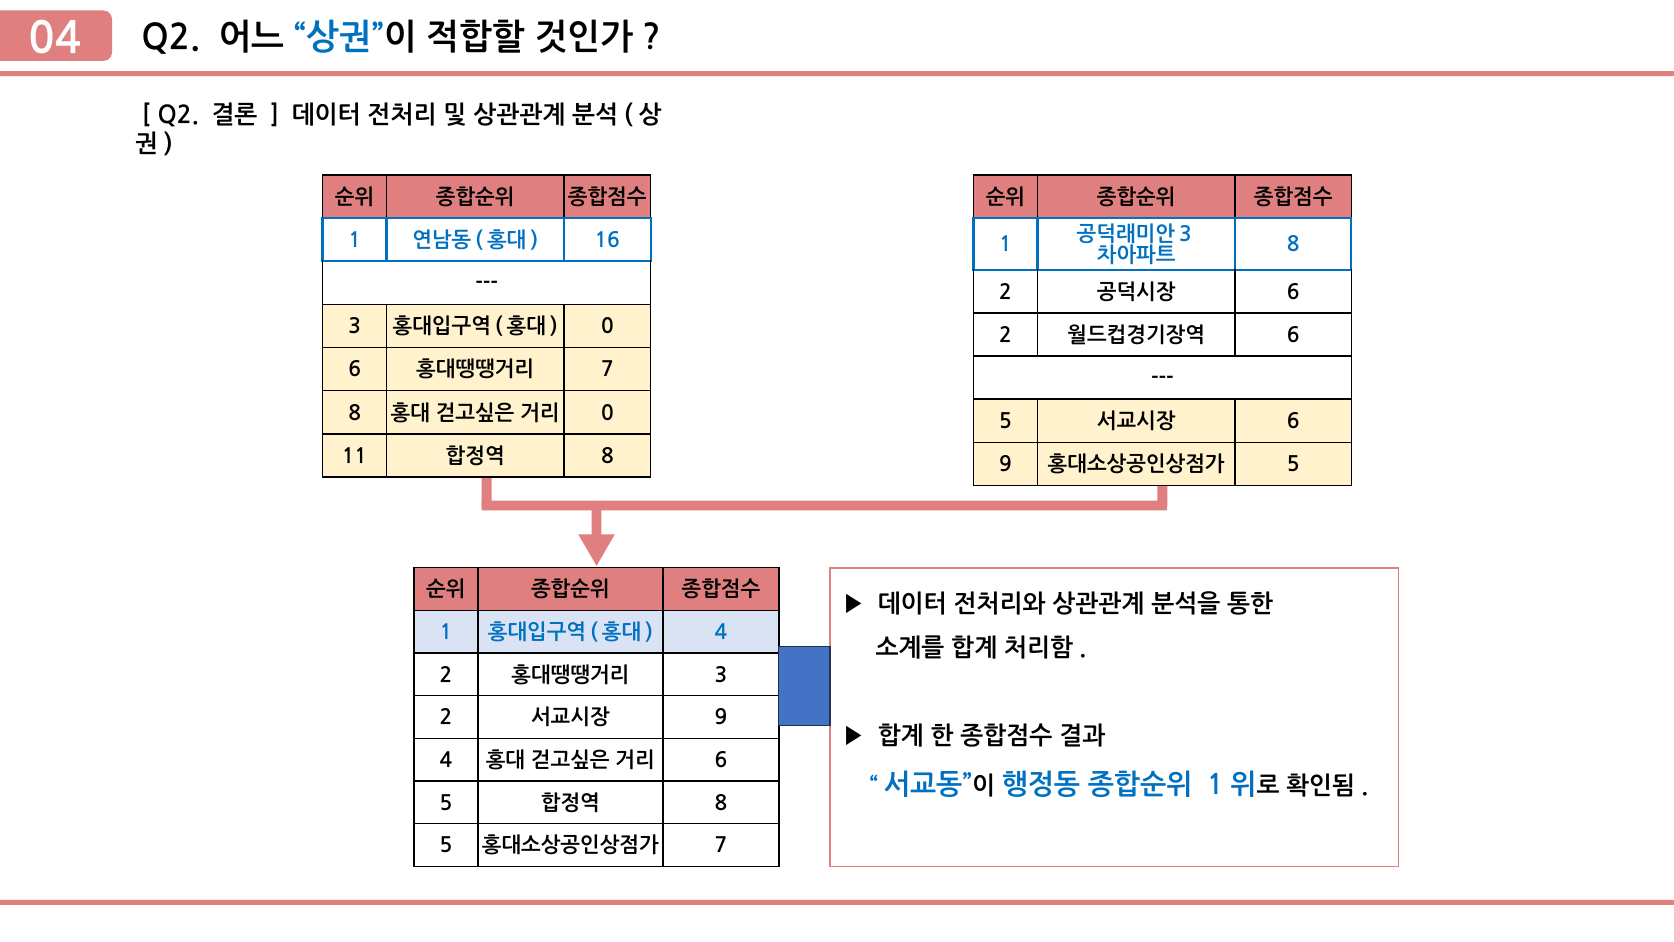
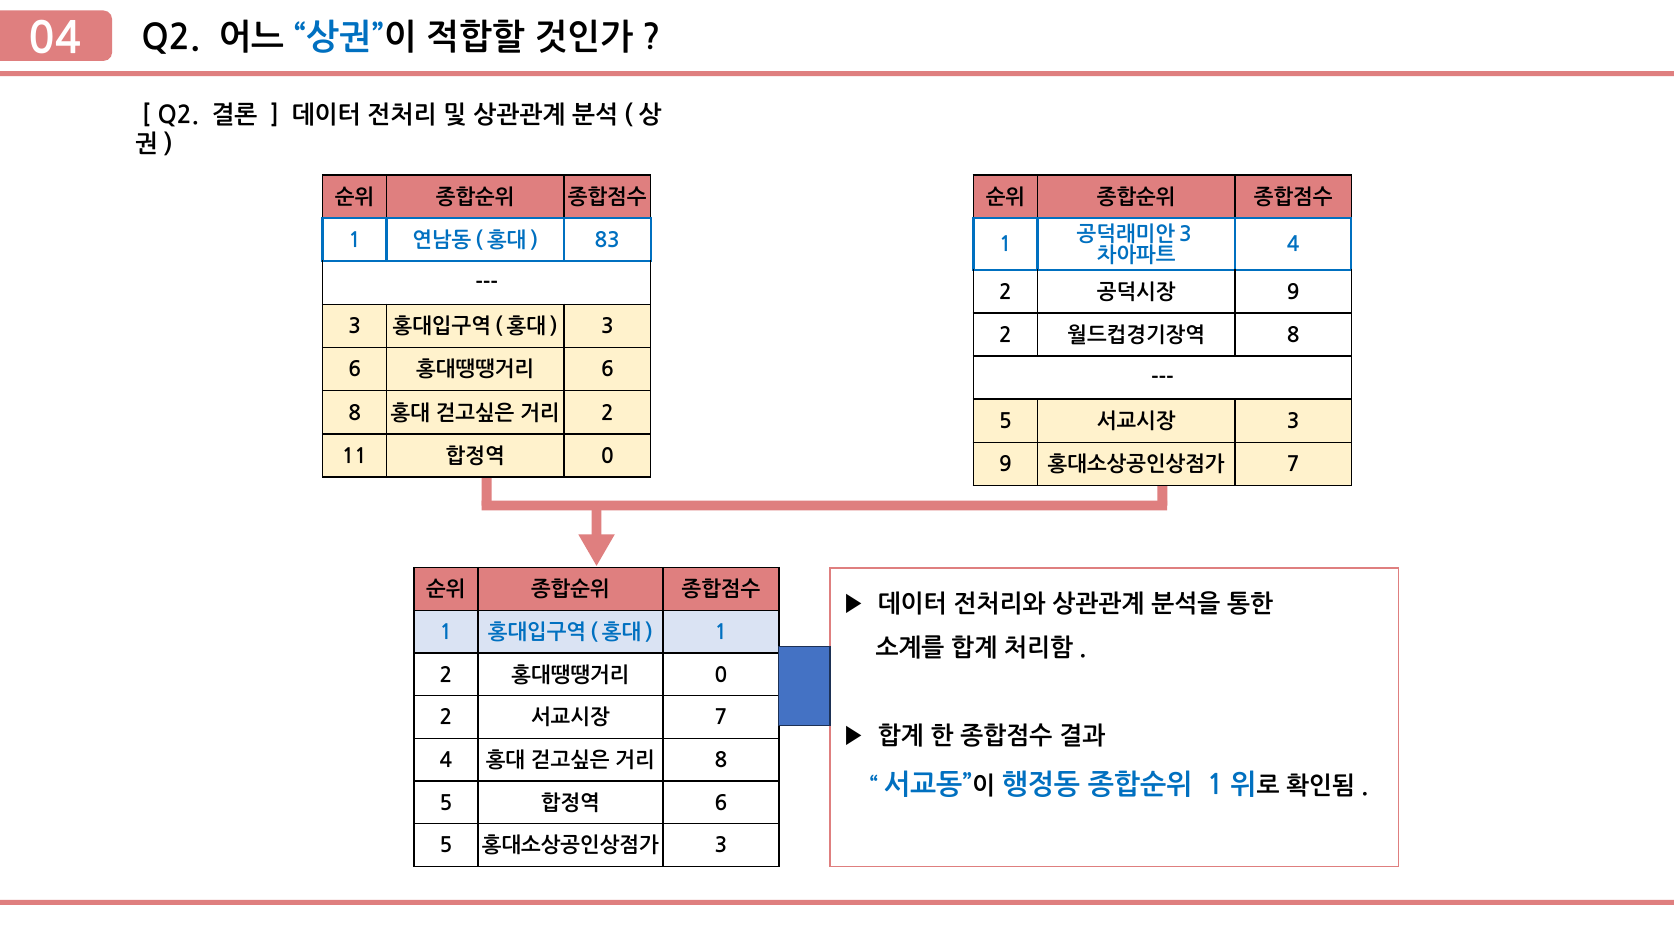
16: 16 -> 83 (607, 240)
8: 8 -> 4 (1293, 245)
6: 6 -> 9 (1293, 292)
0: 0 -> 3 (607, 327)
6: 6 -> 8 (1293, 335)
7: 7 -> 6 (607, 370)
0: 0 -> 2 (607, 413)
6: 6 -> 3 (1293, 421)
8: 8 -> 0 (607, 456)
5: 5 -> 7 (1293, 465)
4: 4 -> 1 (721, 632)
3: 3 -> 0 (721, 675)
9: 9 -> 7 (721, 718)
6: 6 -> 8 (721, 760)
8: 8 -> 6 (721, 803)
7: 7 -> 3 (721, 846)
